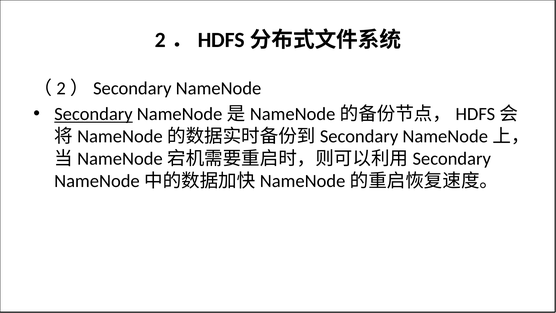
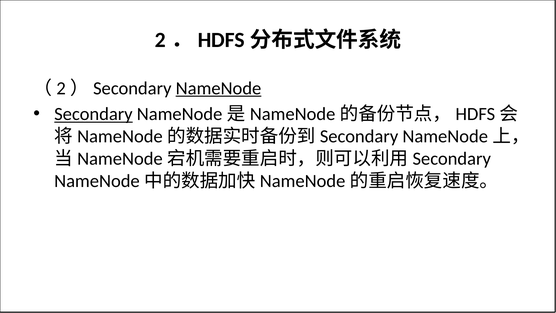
NameNode underline: none -> present (219, 88)
